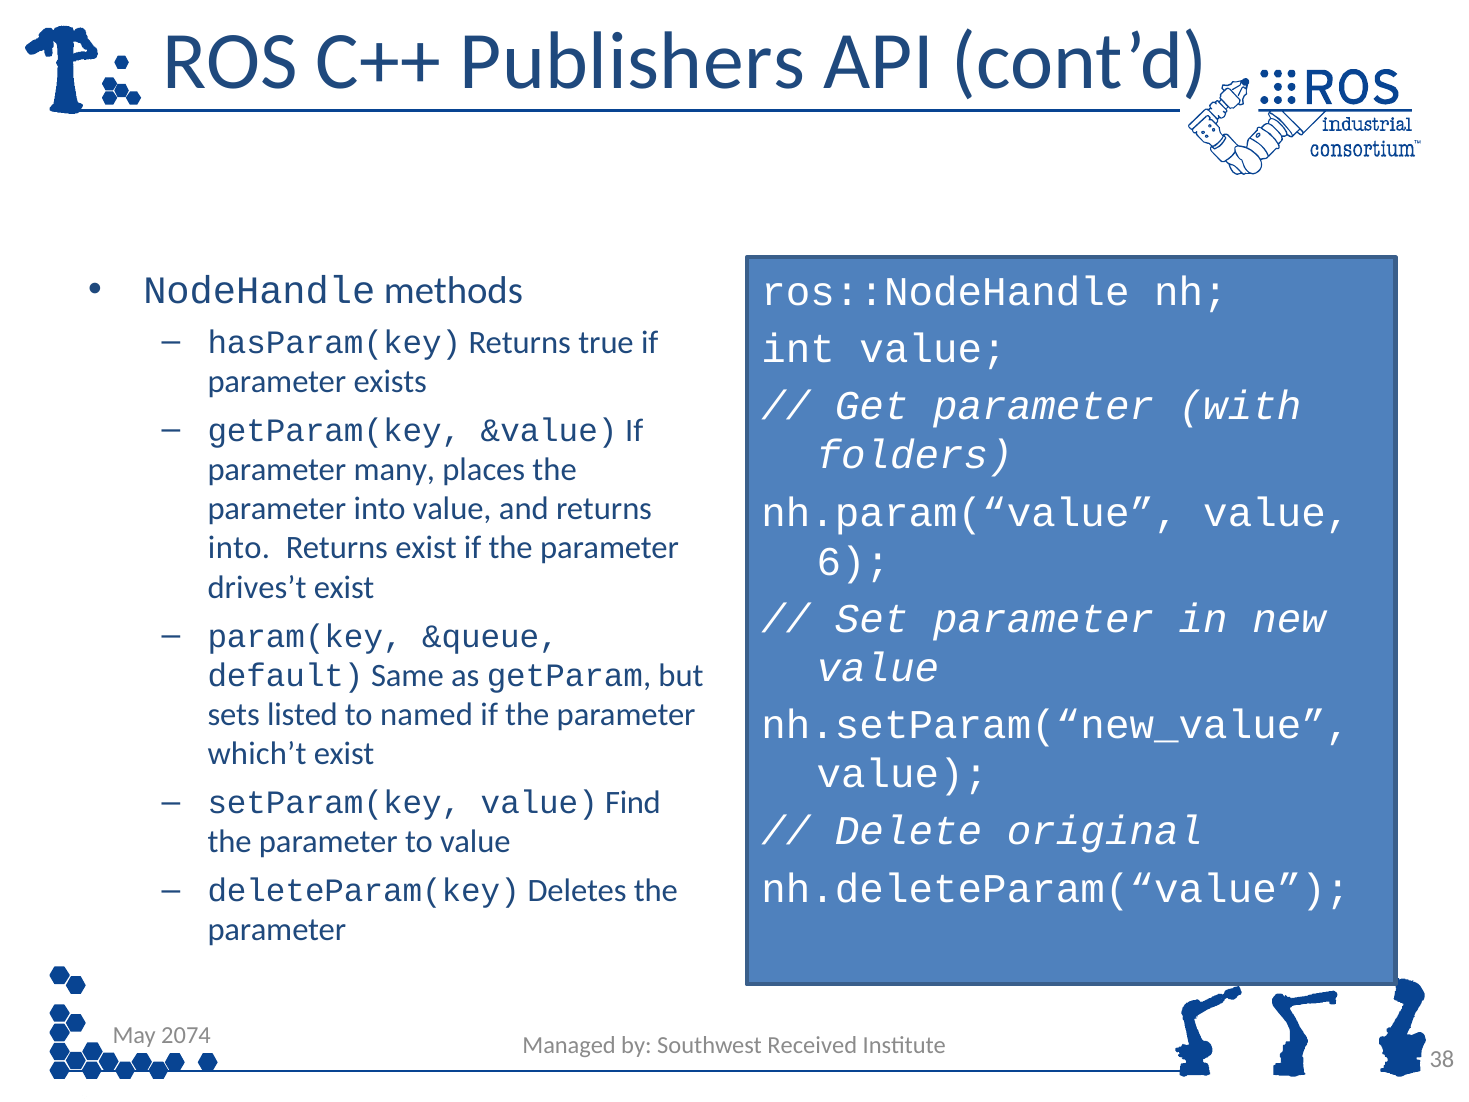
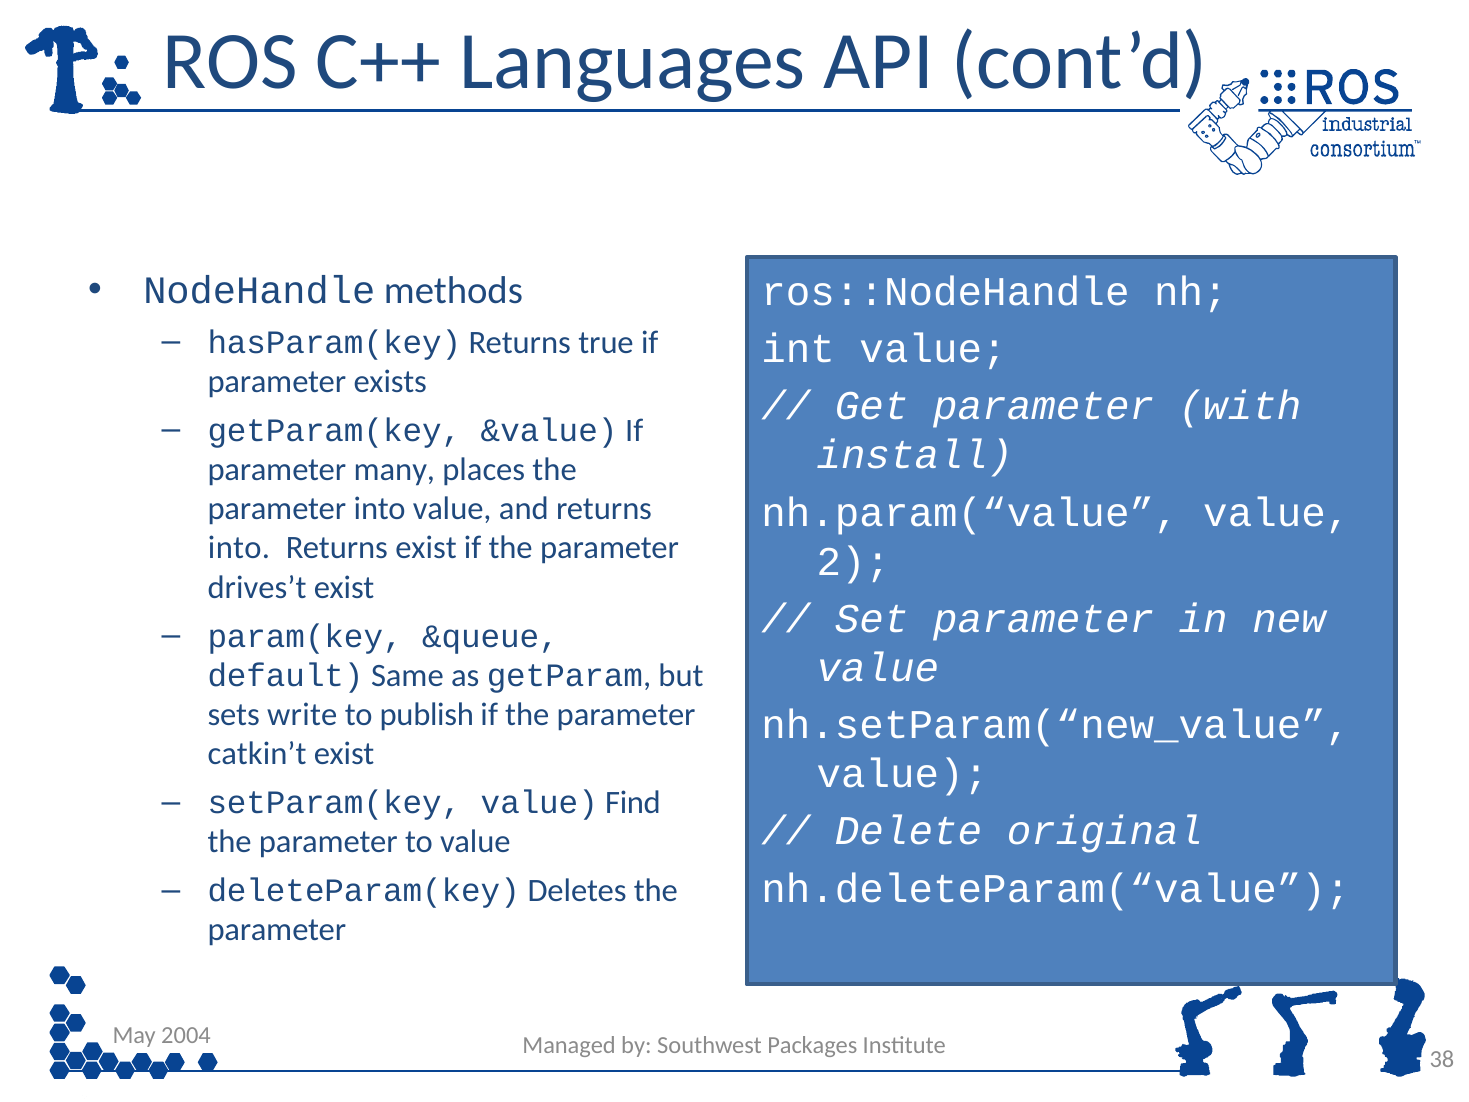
Publishers: Publishers -> Languages (633, 62)
folders: folders -> install (915, 455)
6: 6 -> 2 (853, 562)
listed: listed -> write (302, 714)
named: named -> publish (427, 714)
which’t: which’t -> catkin’t (257, 754)
2074: 2074 -> 2004 (186, 1035)
Received: Received -> Packages (812, 1045)
